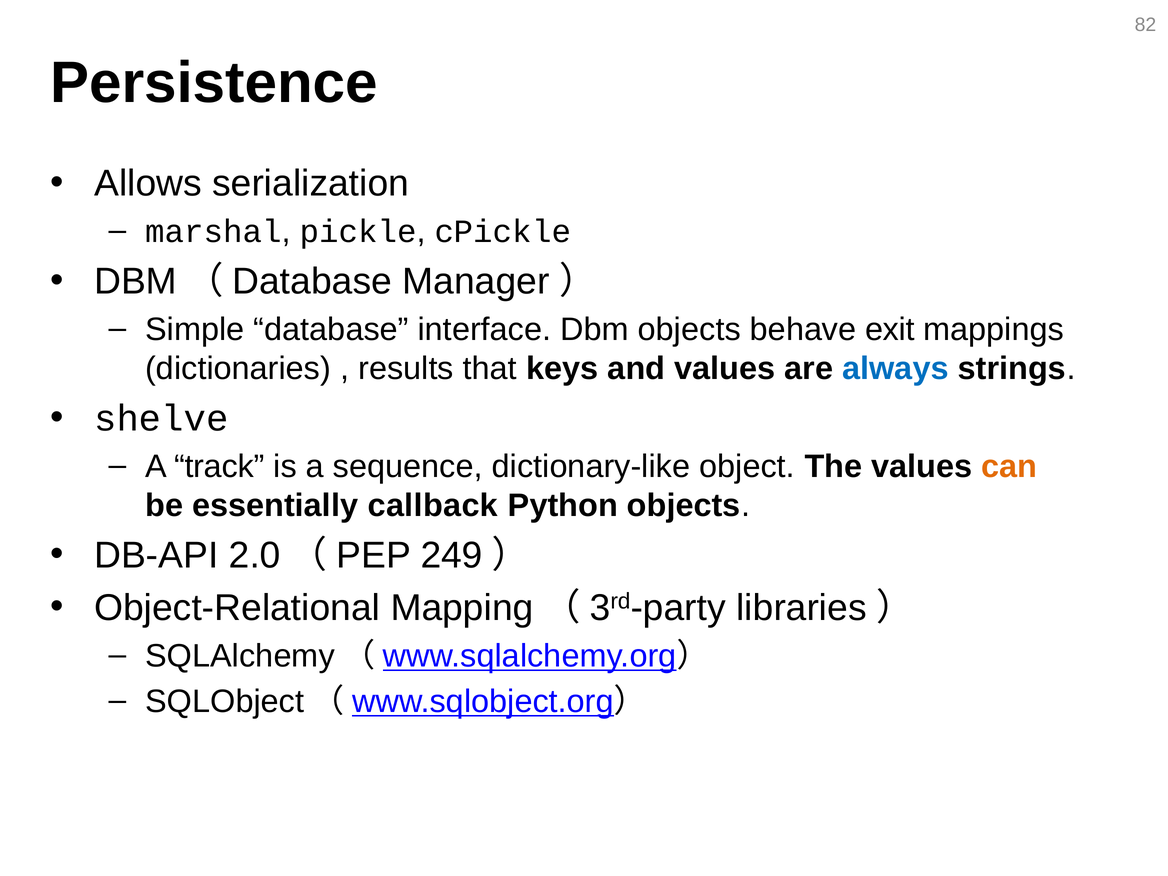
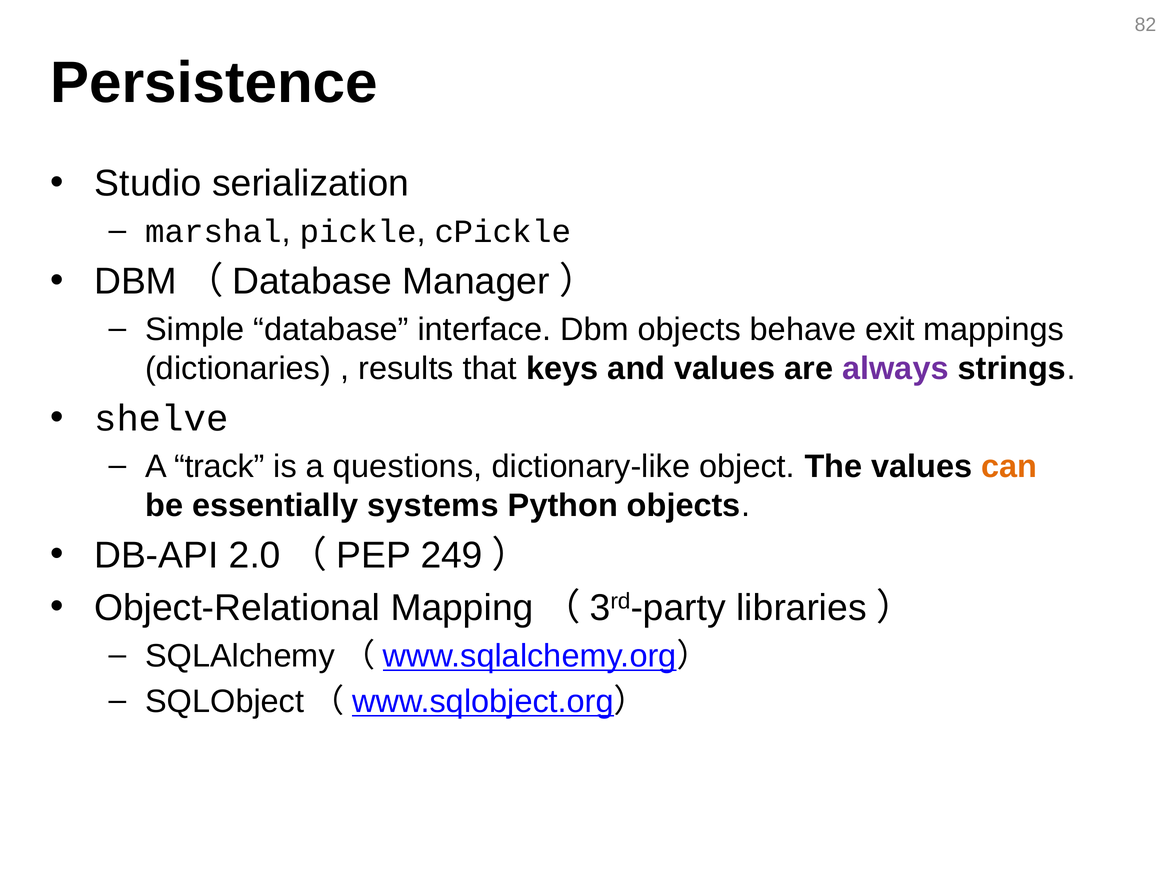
Allows: Allows -> Studio (148, 184)
always colour: blue -> purple (895, 369)
sequence: sequence -> questions (408, 467)
callback: callback -> systems (433, 505)
